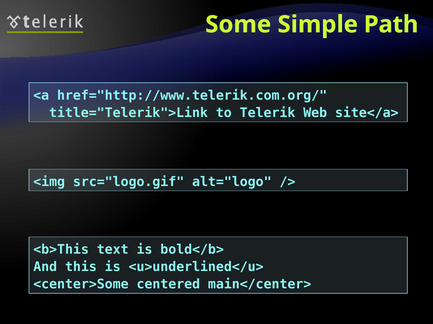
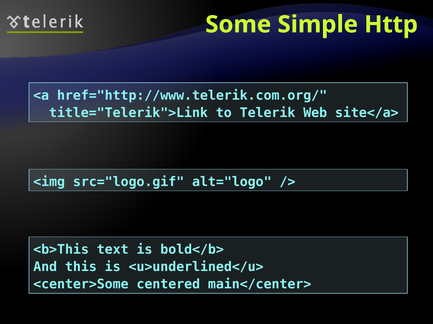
Path: Path -> Http (391, 25)
